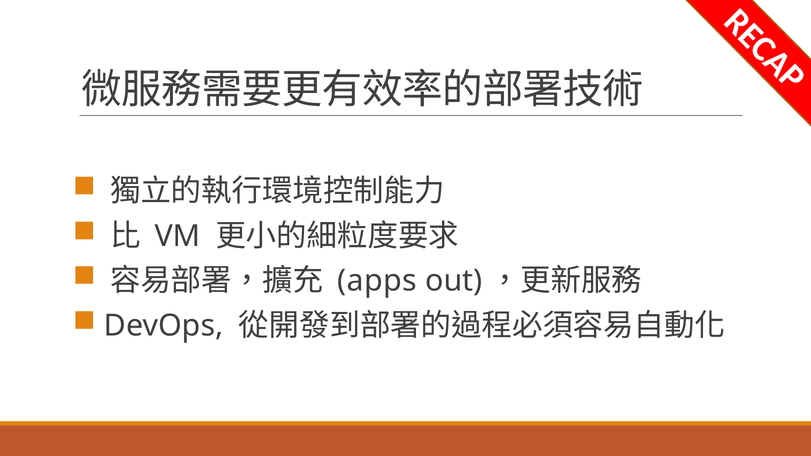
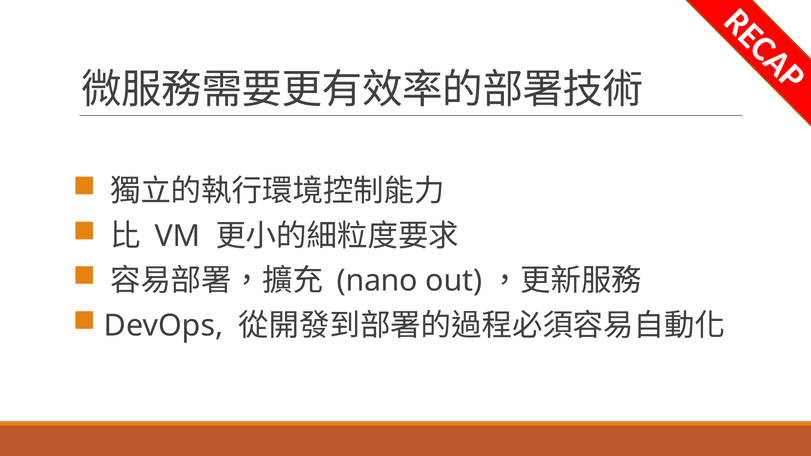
apps: apps -> nano (377, 281)
